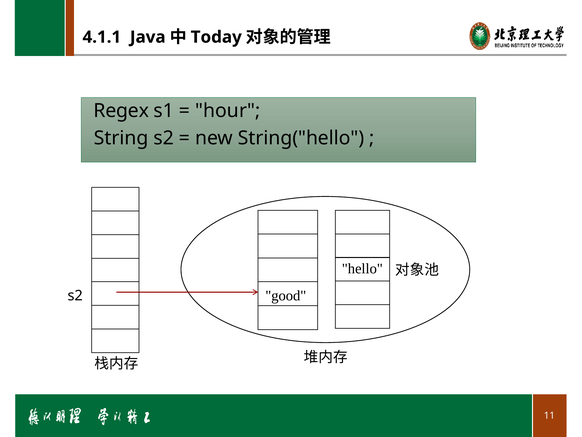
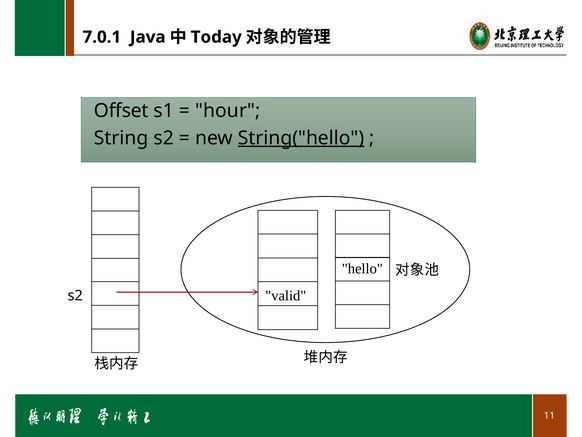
4.1.1: 4.1.1 -> 7.0.1 (102, 37)
Regex: Regex -> Offset (121, 111)
String("hello underline: none -> present (301, 138)
good: good -> valid (286, 295)
